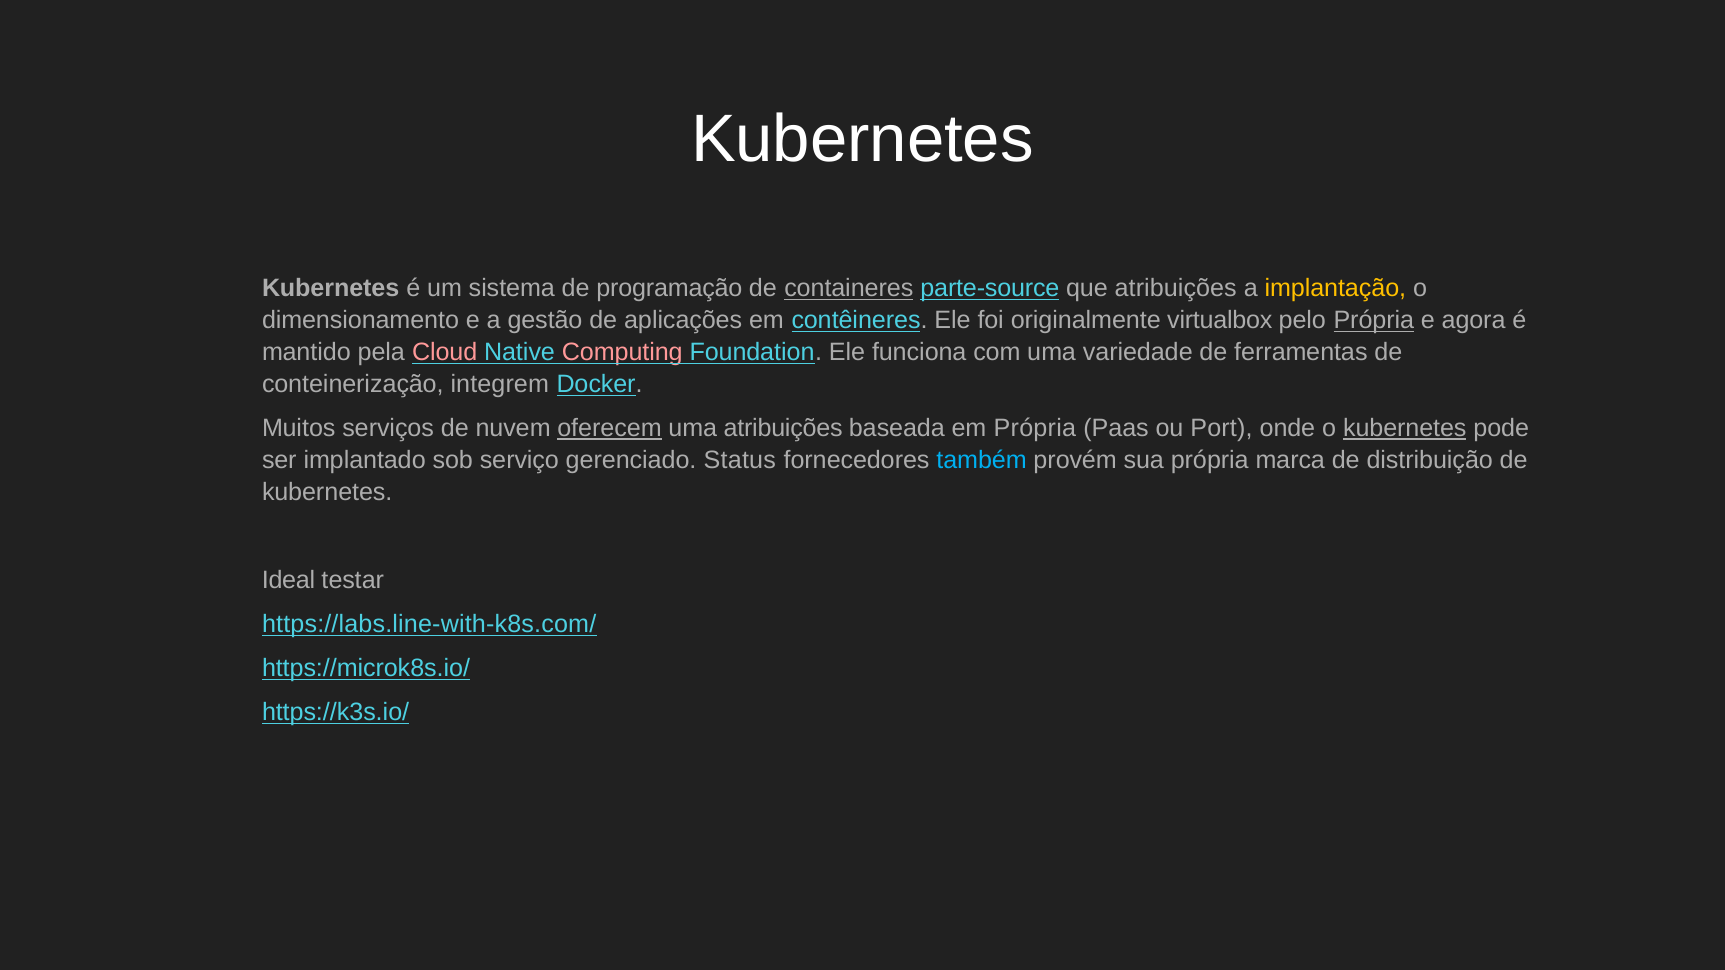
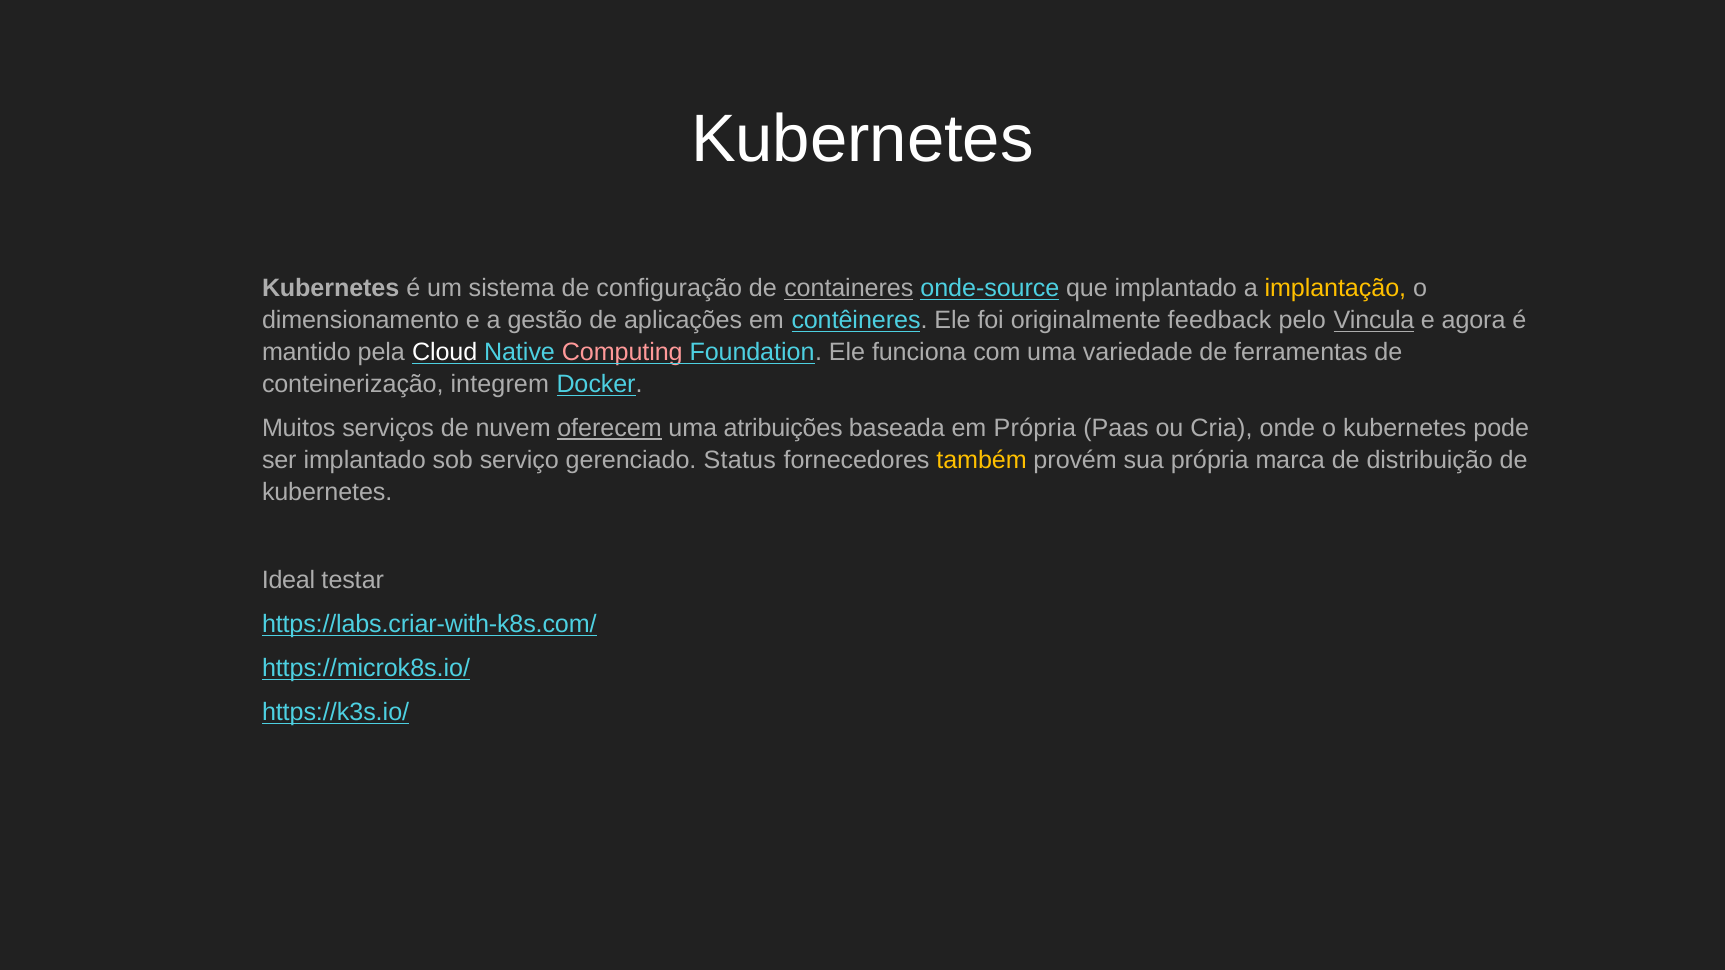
programação: programação -> configuração (669, 288)
parte-source: parte-source -> onde-source (990, 288)
que atribuições: atribuições -> implantado (1176, 288)
virtualbox: virtualbox -> feedback (1220, 320)
pelo Própria: Própria -> Vincula (1374, 320)
Cloud colour: pink -> white (445, 352)
Port: Port -> Cria (1222, 429)
kubernetes underline: present -> none (1405, 429)
também colour: light blue -> yellow (982, 461)
https://labs.line-with-k8s.com/: https://labs.line-with-k8s.com/ -> https://labs.criar-with-k8s.com/ (429, 625)
